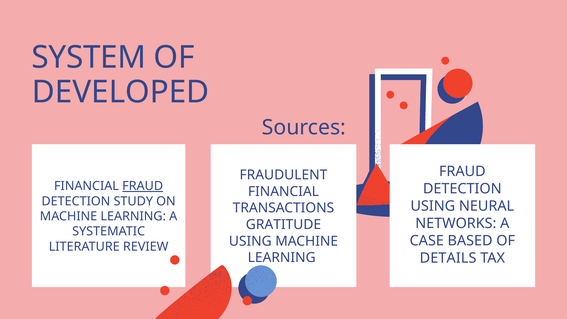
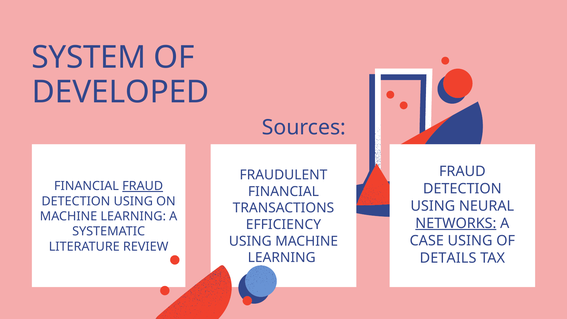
STUDY: STUDY -> USING (133, 201)
NETWORKS underline: none -> present (456, 223)
GRATITUDE: GRATITUDE -> EFFICIENCY (283, 225)
CASE BASED: BASED -> USING (470, 241)
